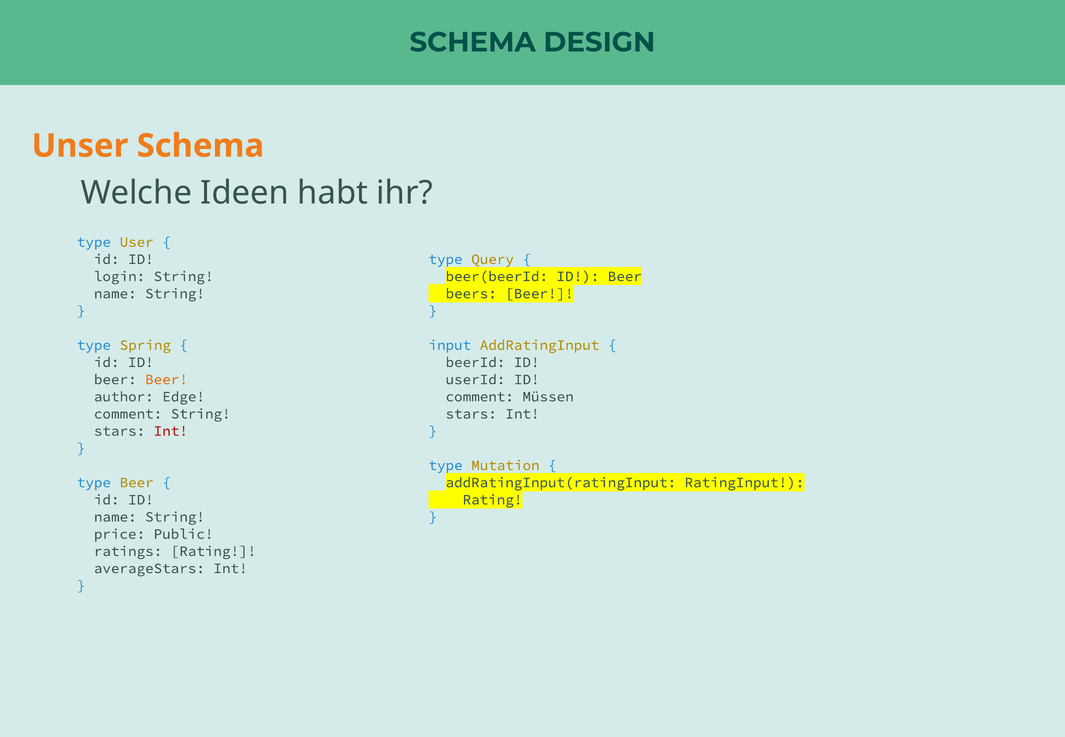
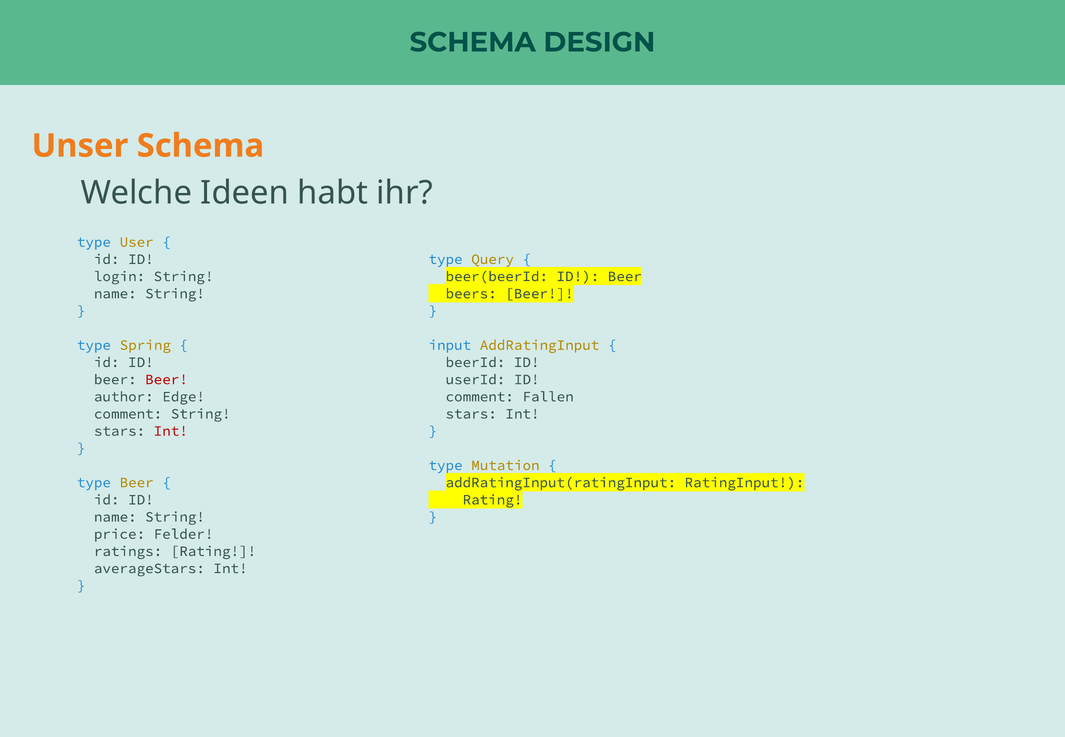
Beer colour: orange -> red (167, 380)
Müssen: Müssen -> Fallen (548, 397)
Public: Public -> Felder (184, 534)
